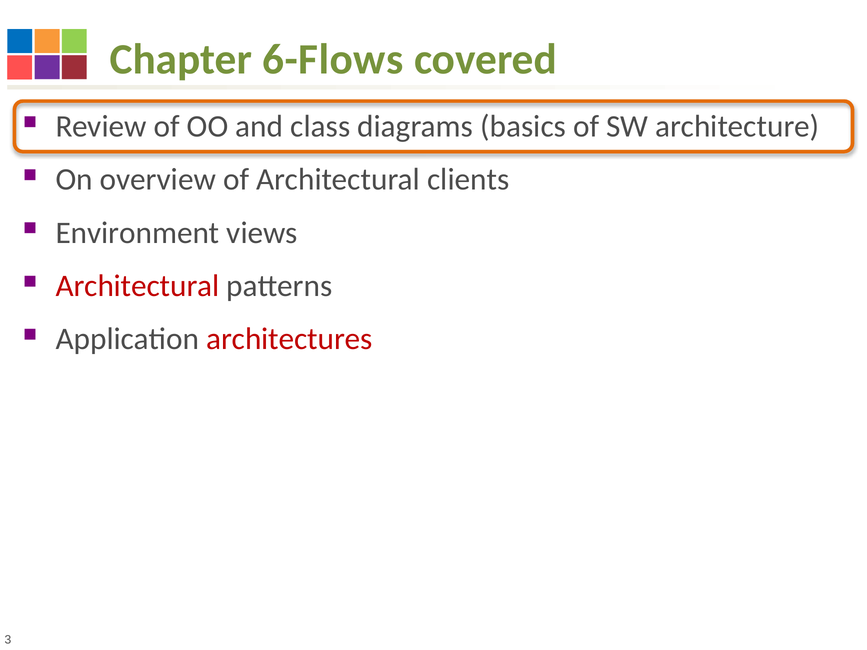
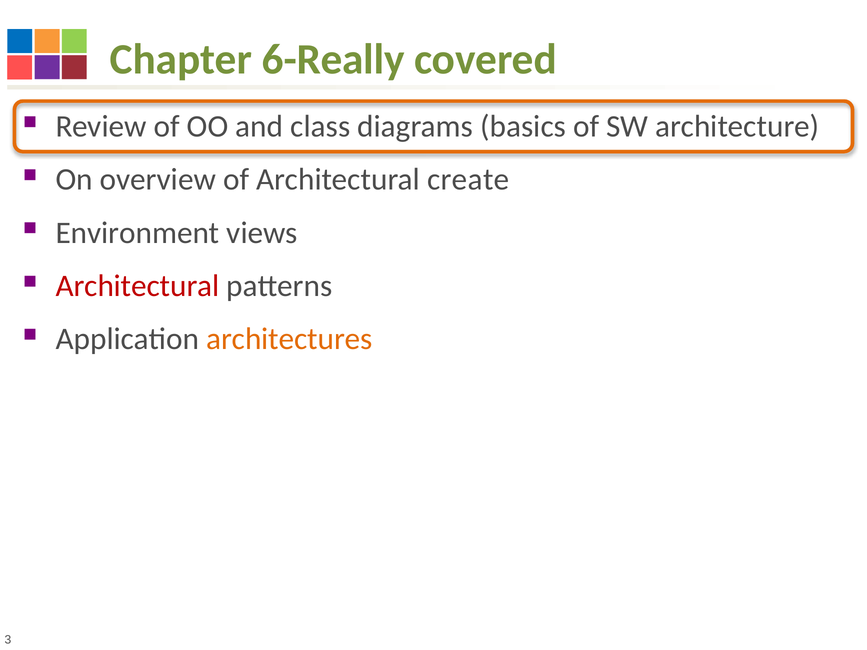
6-Flows: 6-Flows -> 6-Really (333, 59)
clients: clients -> create (468, 180)
architectures colour: red -> orange (289, 339)
